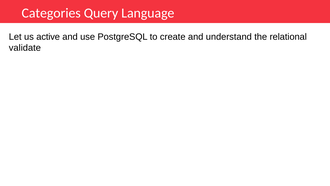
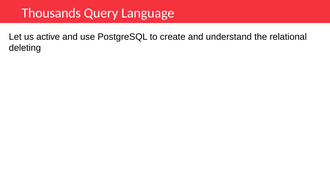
Categories: Categories -> Thousands (51, 13)
validate: validate -> deleting (25, 48)
